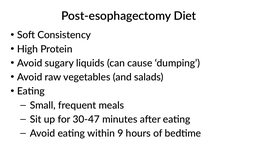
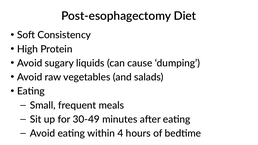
30-47: 30-47 -> 30-49 (86, 119)
9: 9 -> 4 (120, 134)
